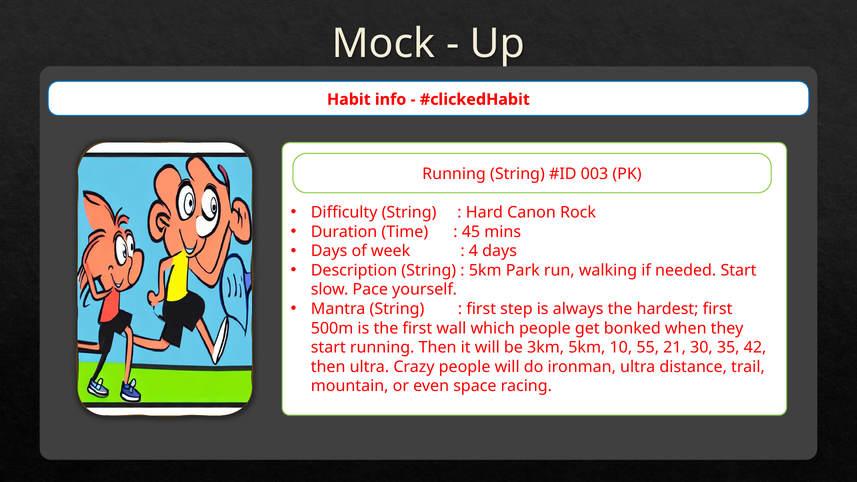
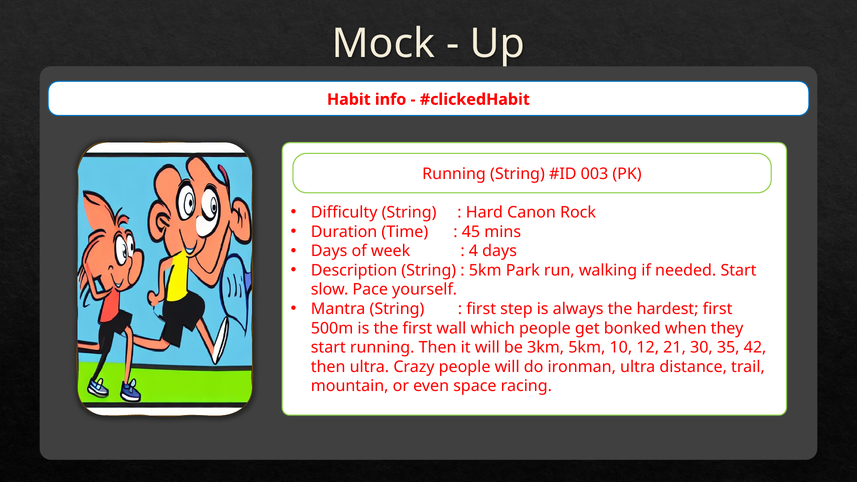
55: 55 -> 12 (648, 348)
